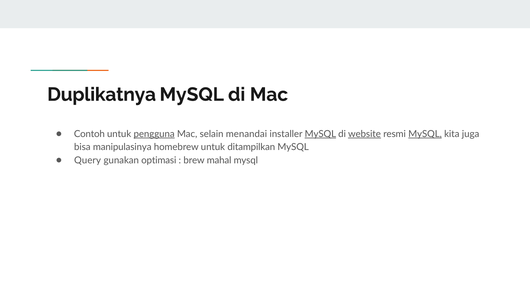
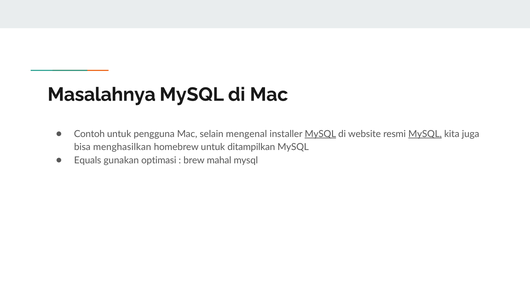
Duplikatnya: Duplikatnya -> Masalahnya (102, 95)
pengguna underline: present -> none (154, 134)
menandai: menandai -> mengenal (246, 134)
website underline: present -> none (364, 134)
manipulasinya: manipulasinya -> menghasilkan (122, 147)
Query: Query -> Equals (88, 160)
